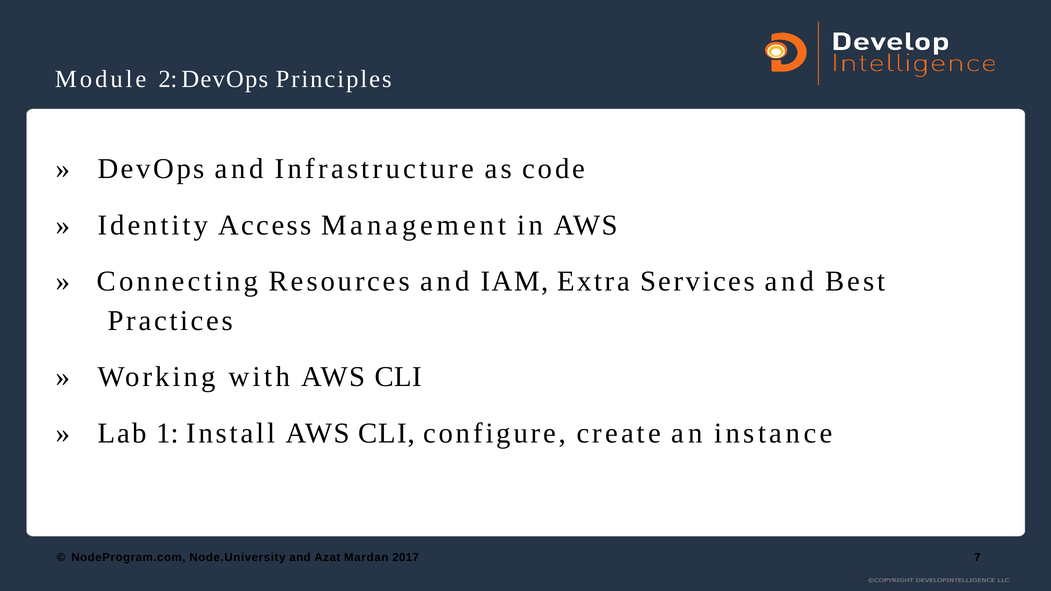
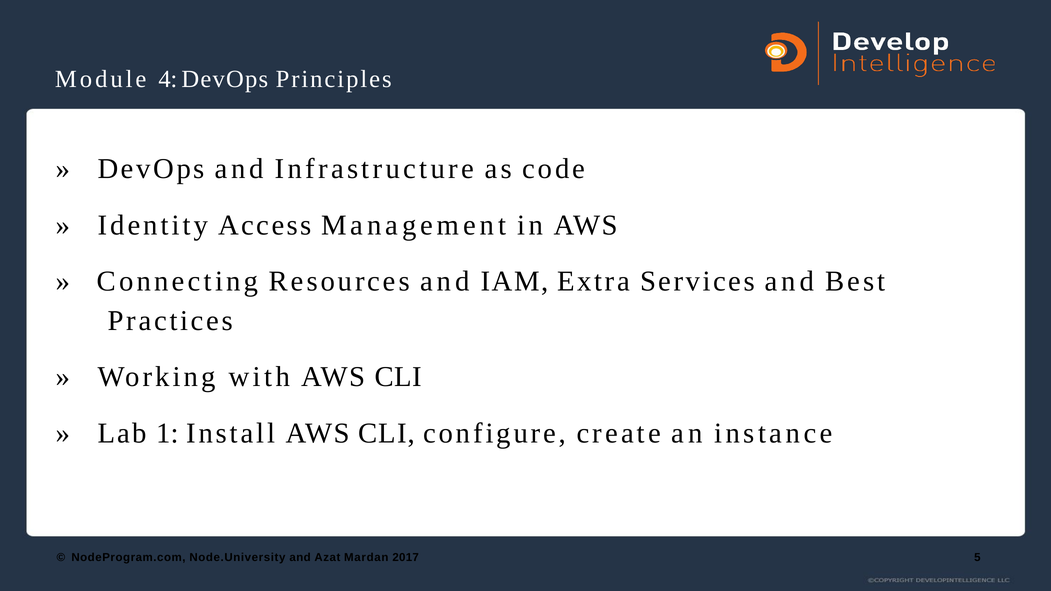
2: 2 -> 4 (168, 79)
7: 7 -> 5 (977, 558)
